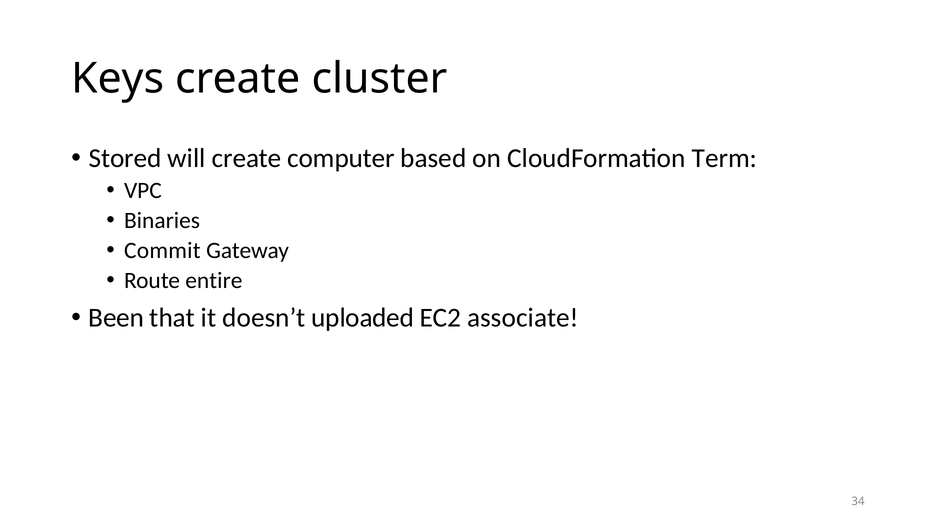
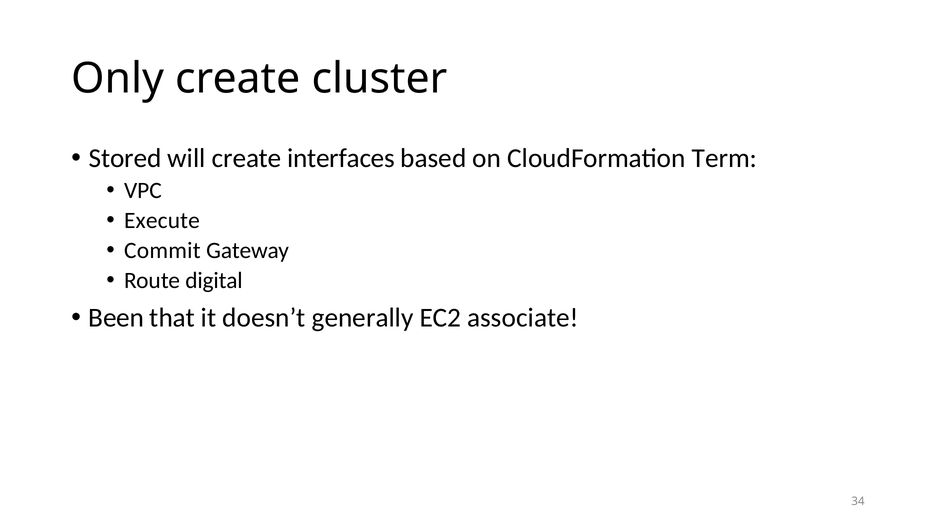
Keys: Keys -> Only (118, 79)
computer: computer -> interfaces (341, 158)
Binaries: Binaries -> Execute (162, 221)
entire: entire -> digital (214, 281)
uploaded: uploaded -> generally (363, 318)
